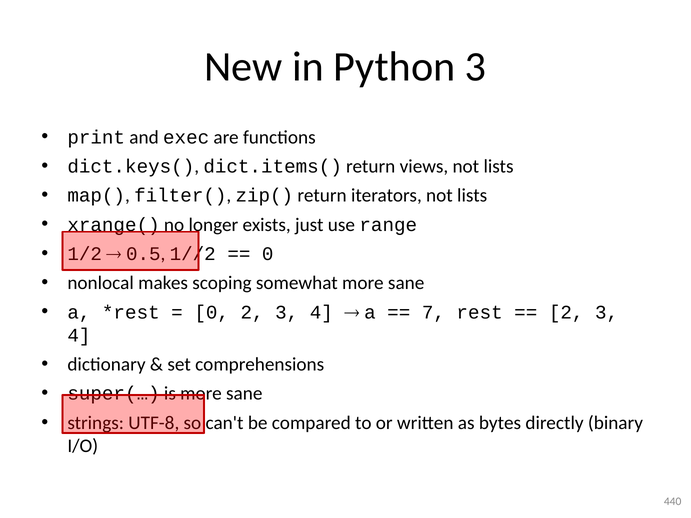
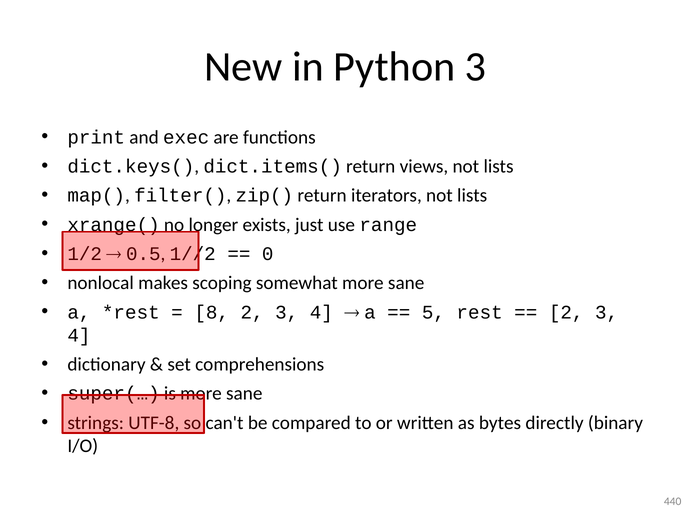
0: 0 -> 8 (212, 312)
7: 7 -> 5 (433, 312)
